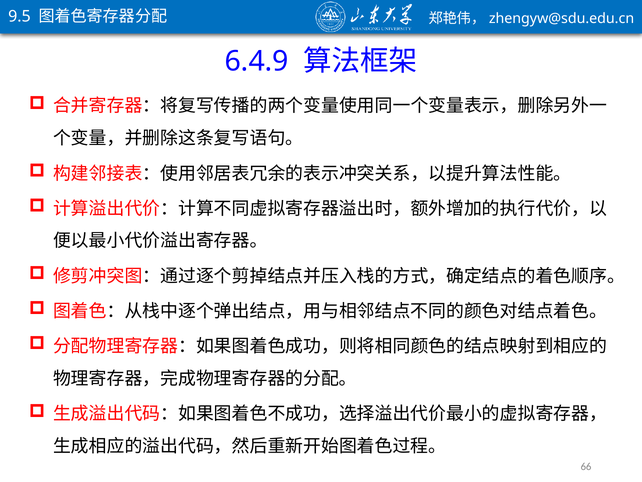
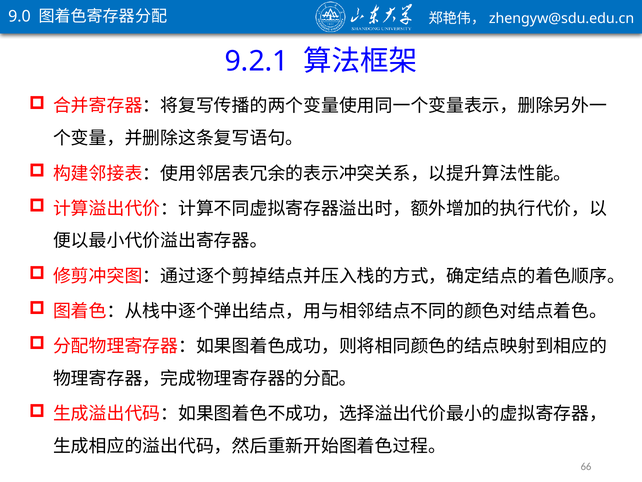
9.5: 9.5 -> 9.0 (19, 16)
6.4.9: 6.4.9 -> 9.2.1 (257, 61)
